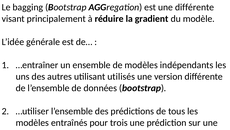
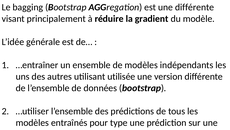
utilisés: utilisés -> utilisée (121, 76)
trois: trois -> type (119, 122)
